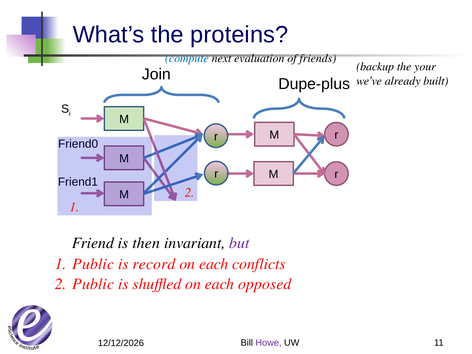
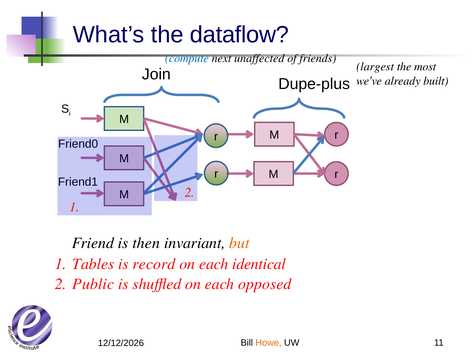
proteins: proteins -> dataflow (239, 35)
evaluation: evaluation -> unaffected (259, 58)
backup: backup -> largest (375, 67)
your: your -> most (425, 67)
but colour: purple -> orange (239, 243)
1 Public: Public -> Tables (93, 264)
conflicts: conflicts -> identical (259, 264)
Howe colour: purple -> orange (268, 343)
